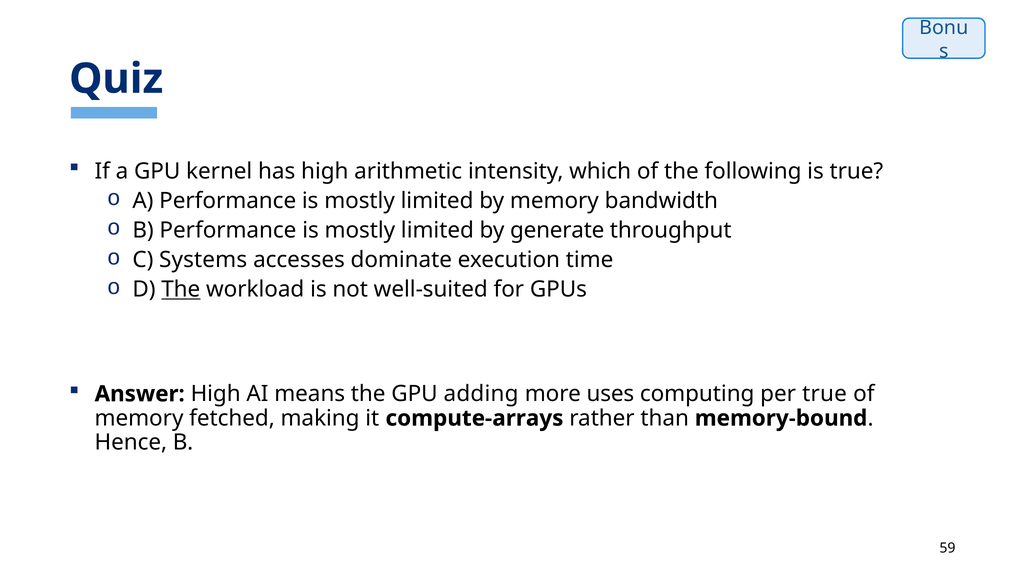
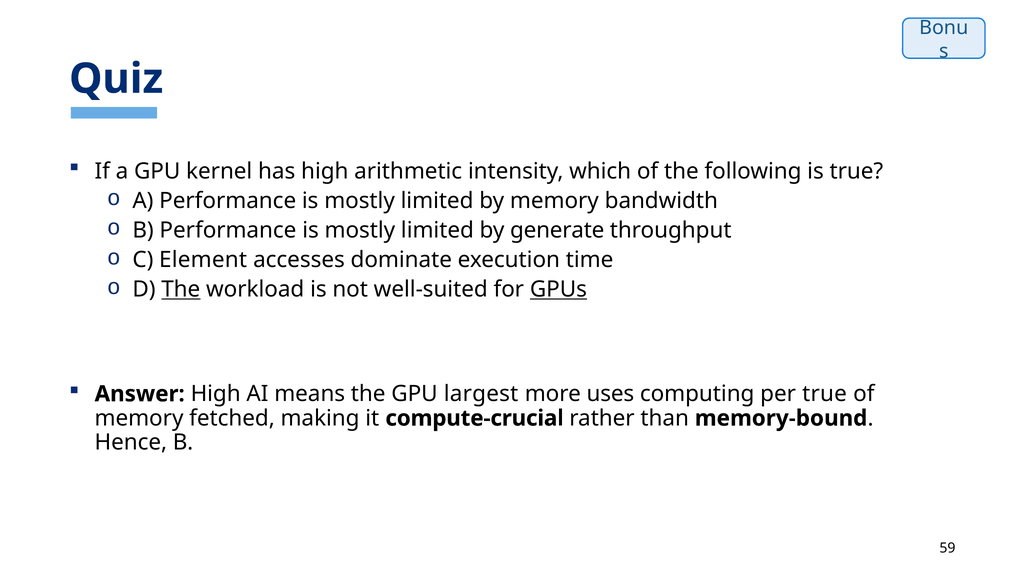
Systems: Systems -> Element (203, 260)
GPUs underline: none -> present (558, 289)
adding: adding -> largest (481, 394)
compute-arrays: compute-arrays -> compute-crucial (475, 418)
